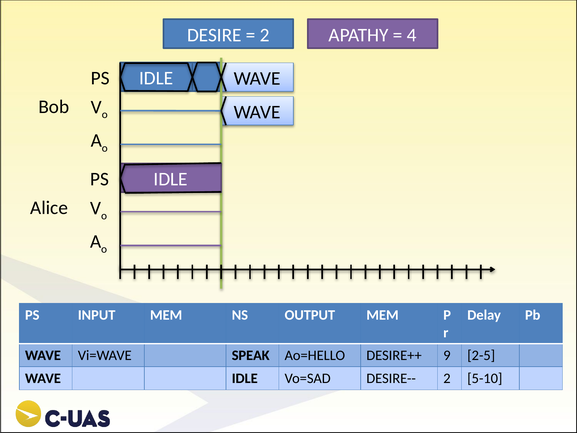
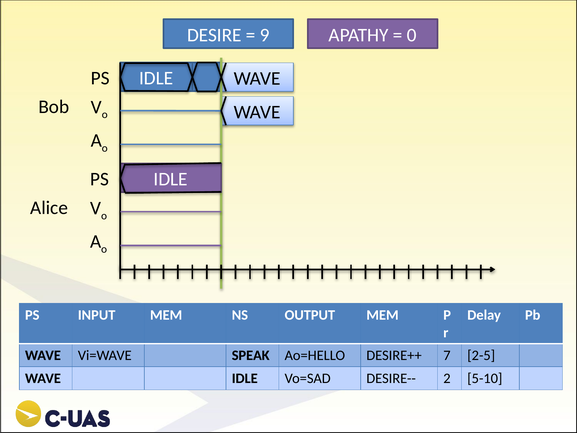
2: 2 -> 9 (265, 35)
4: 4 -> 0 (412, 35)
9: 9 -> 7 (447, 355)
